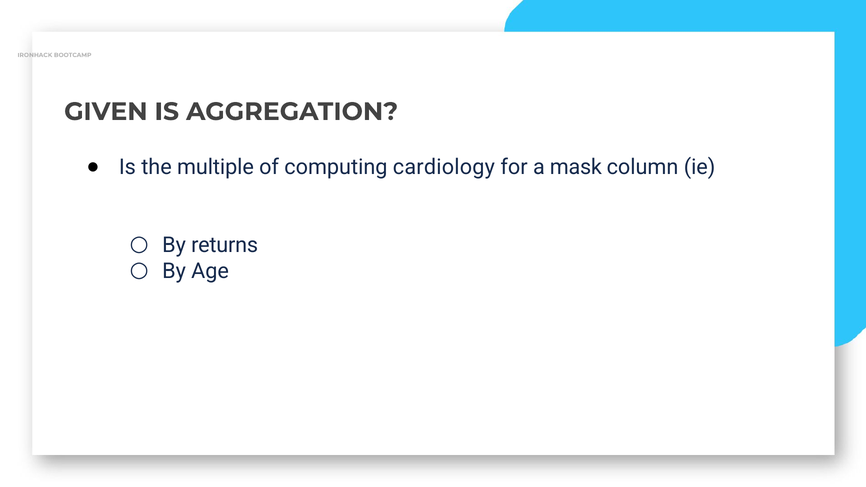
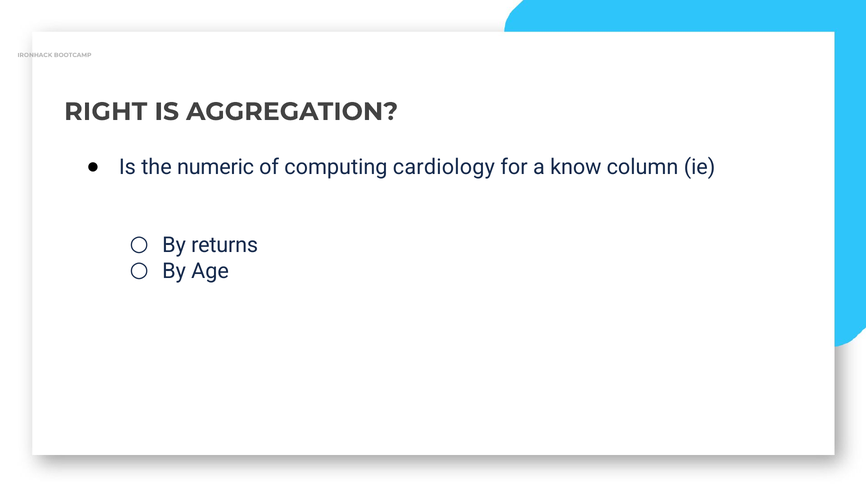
GIVEN: GIVEN -> RIGHT (106, 112)
multiple: multiple -> numeric (216, 167)
mask: mask -> know (576, 167)
